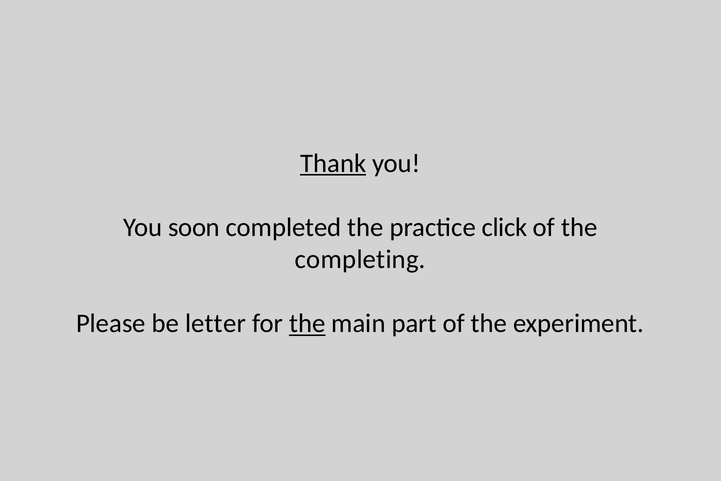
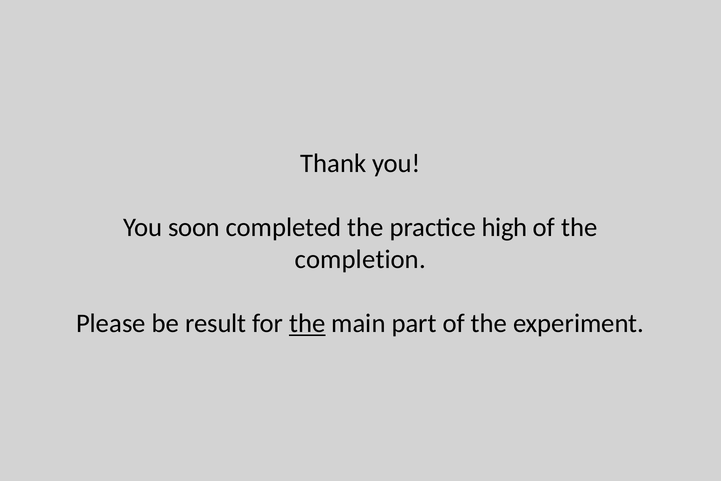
Thank underline: present -> none (333, 163)
click: click -> high (504, 227)
completing: completing -> completion (360, 259)
letter: letter -> result (216, 323)
